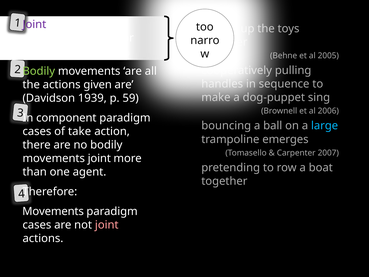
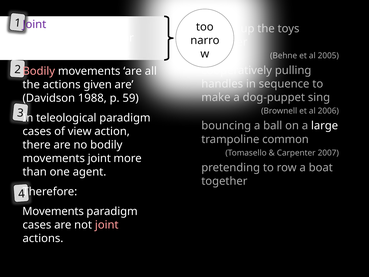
Bodily colour: light green -> pink (39, 71)
1939: 1939 -> 1988 (92, 98)
component: component -> teleological (66, 118)
large colour: light blue -> white (325, 126)
take: take -> view (80, 131)
emerges: emerges -> common (285, 139)
